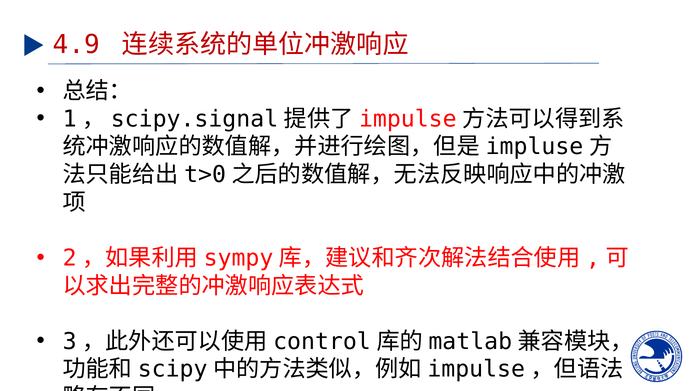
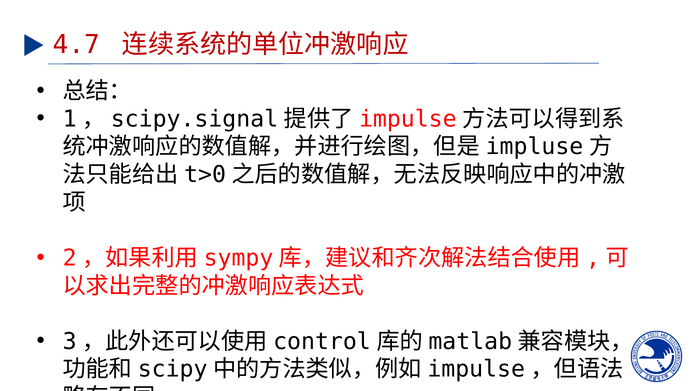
4.9: 4.9 -> 4.7 (77, 45)
